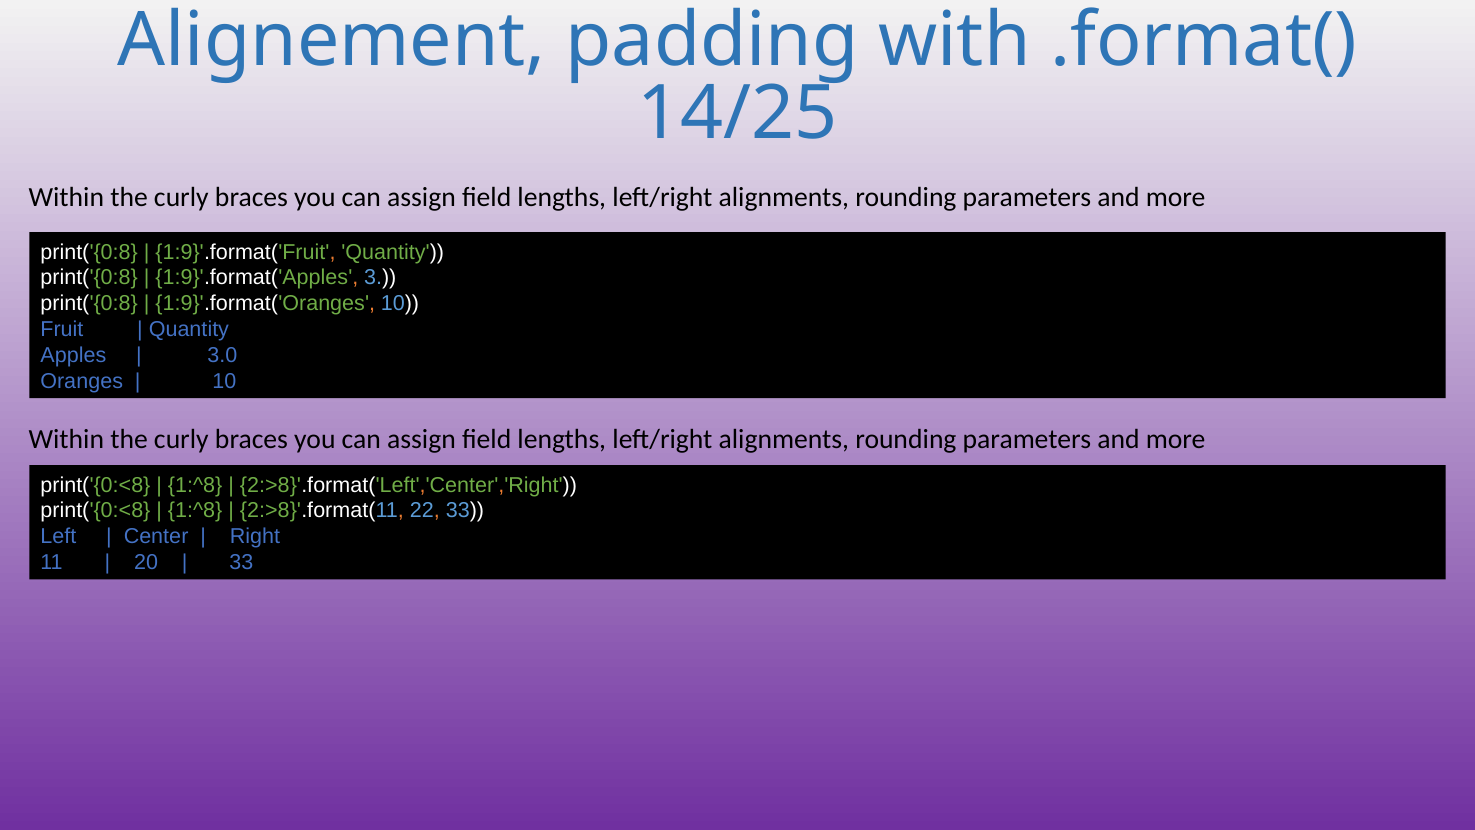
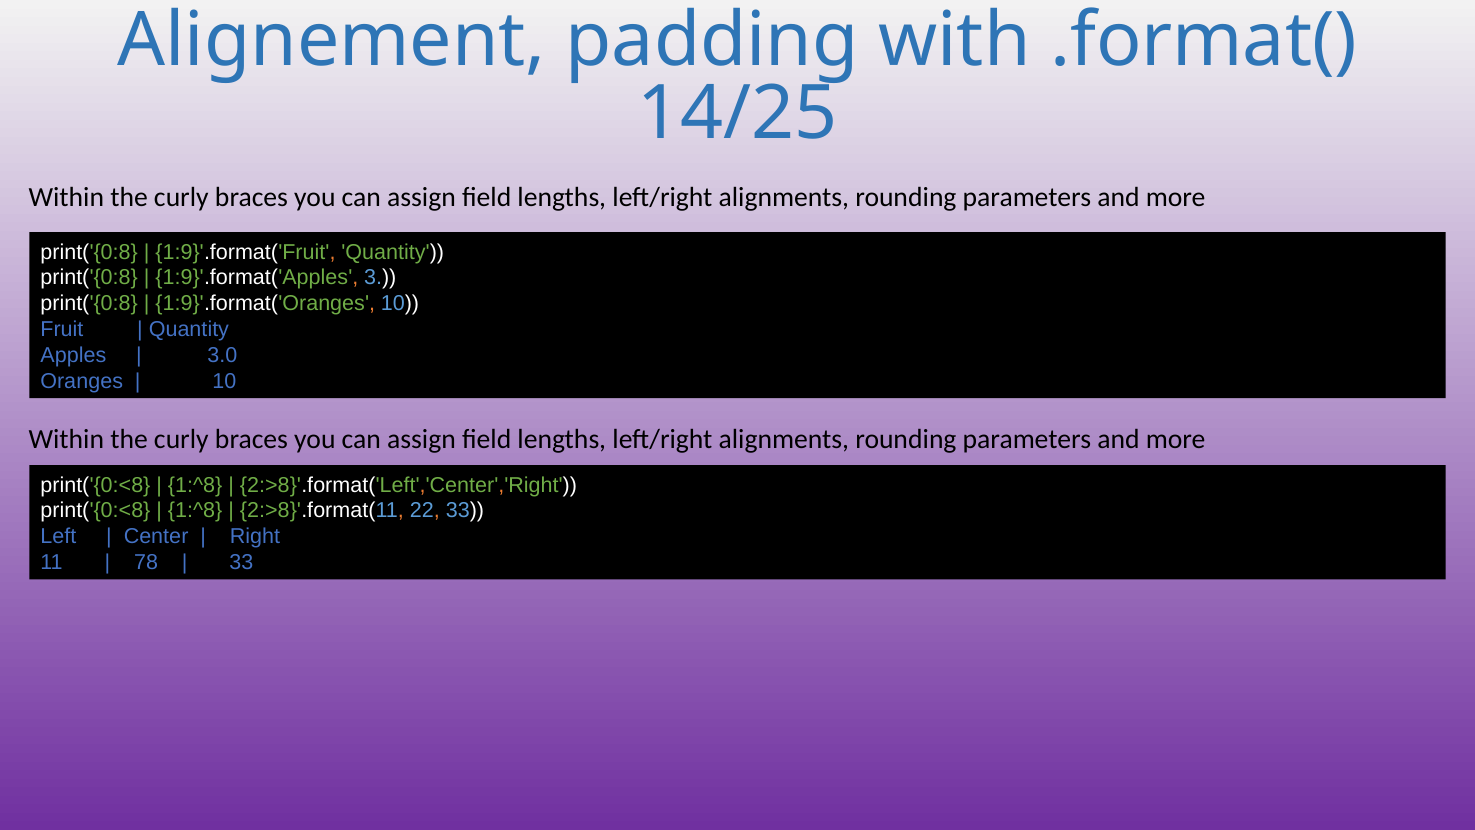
20: 20 -> 78 (146, 562)
